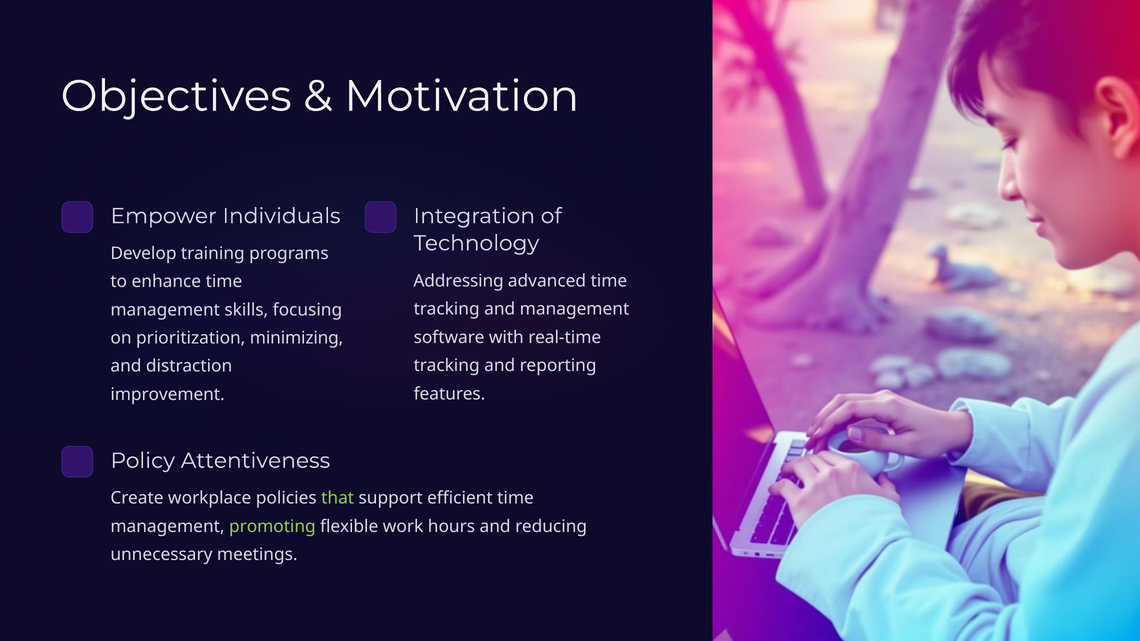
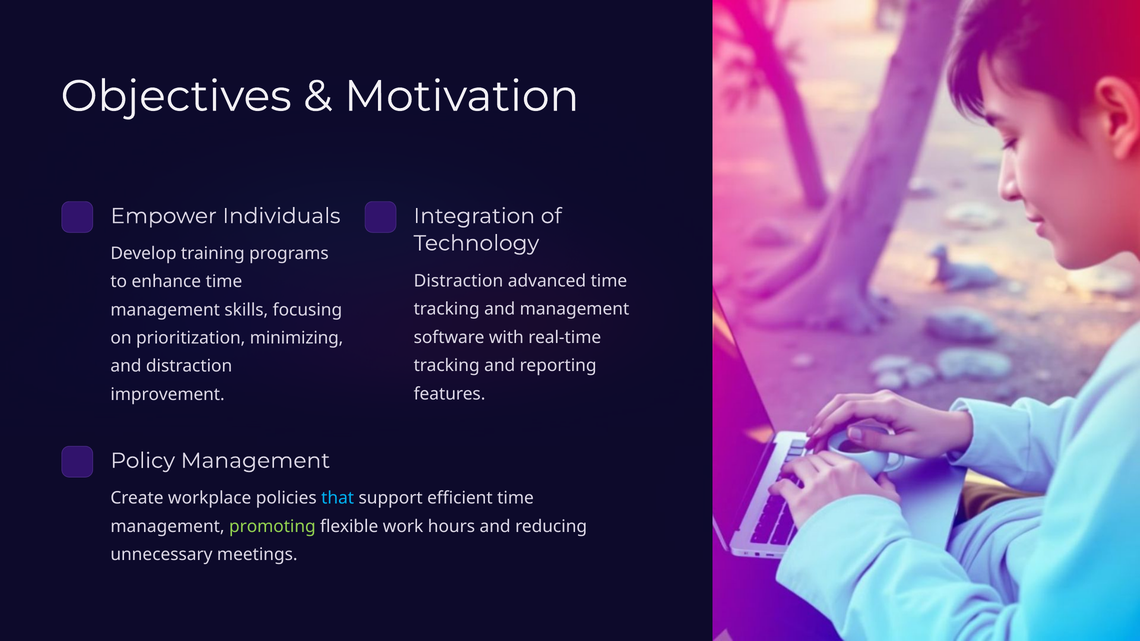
Addressing: Addressing -> Distraction (458, 281)
Policy Attentiveness: Attentiveness -> Management (255, 461)
that colour: light green -> light blue (338, 498)
